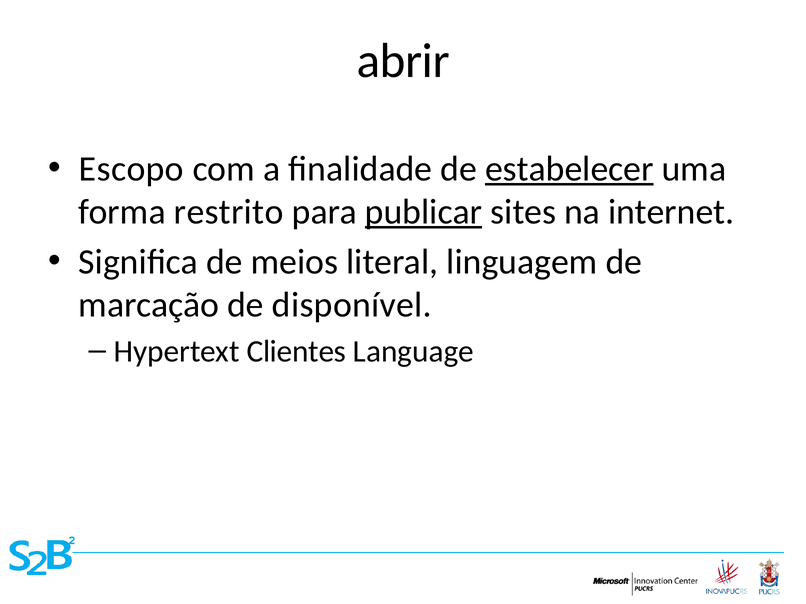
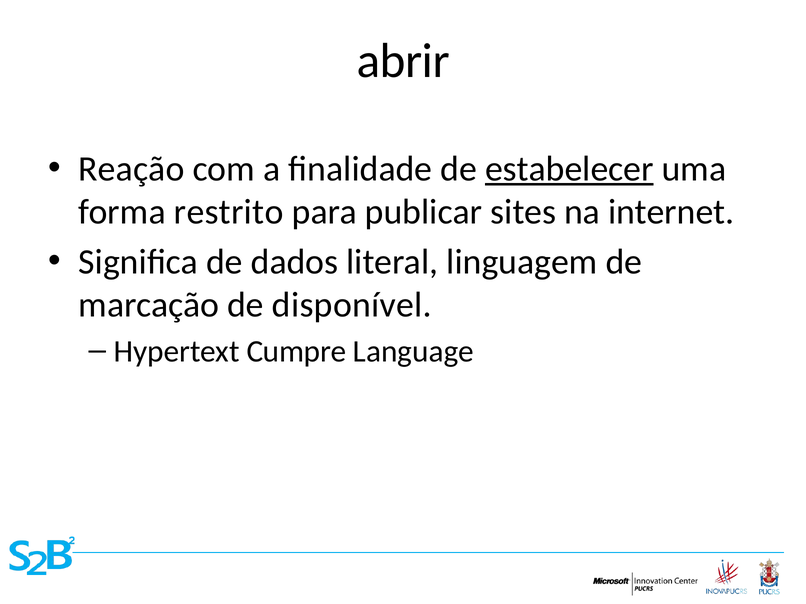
Escopo: Escopo -> Reação (131, 169)
publicar underline: present -> none (423, 212)
meios: meios -> dados (294, 262)
Clientes: Clientes -> Cumpre (296, 351)
